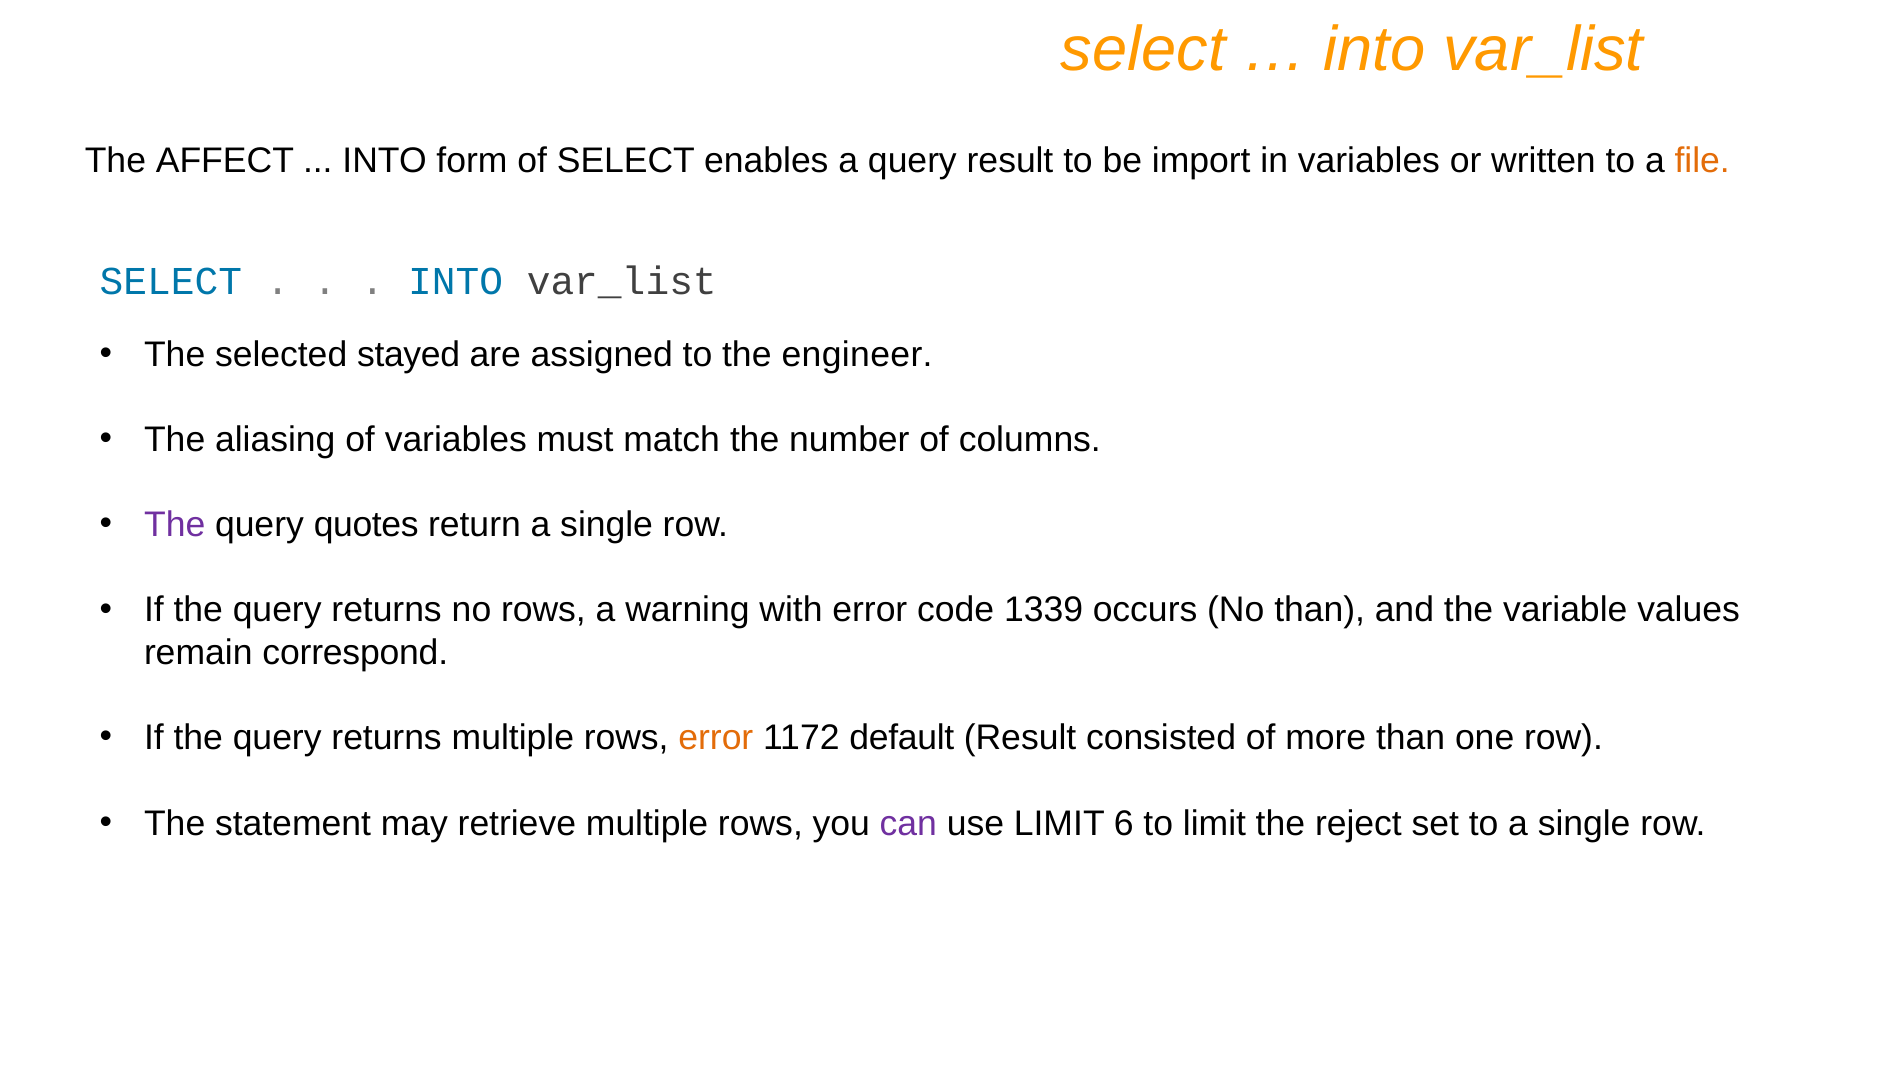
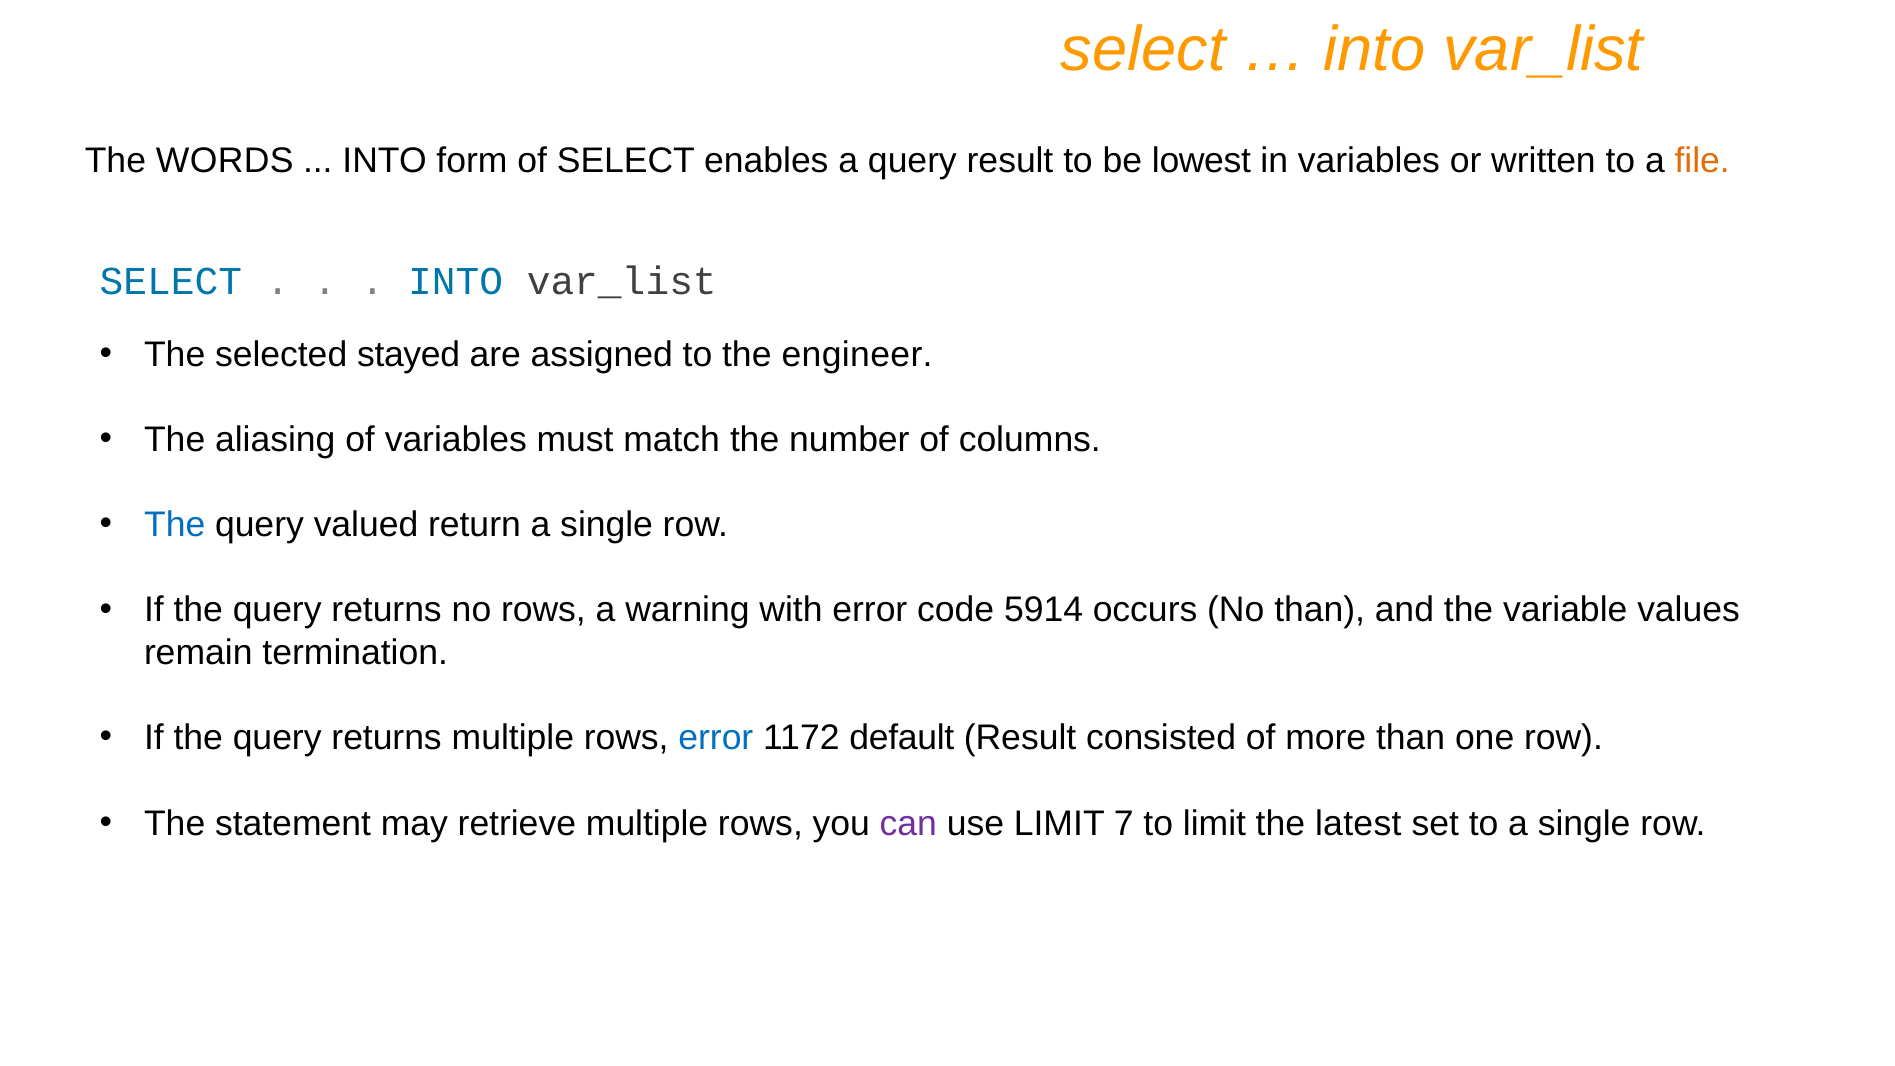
AFFECT: AFFECT -> WORDS (225, 161)
import: import -> lowest (1201, 161)
The colour: purple -> blue (175, 525)
quotes: quotes -> valued (366, 525)
1339: 1339 -> 5914 (1044, 610)
correspond: correspond -> termination (355, 653)
error colour: orange -> blue (716, 738)
6: 6 -> 7 (1124, 823)
reject: reject -> latest (1358, 823)
